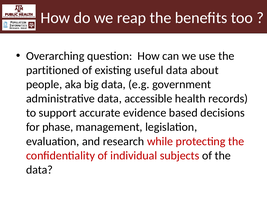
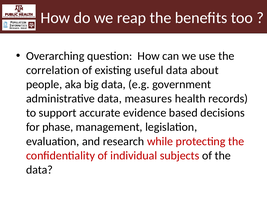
partitioned: partitioned -> correlation (53, 70)
accessible: accessible -> measures (148, 99)
